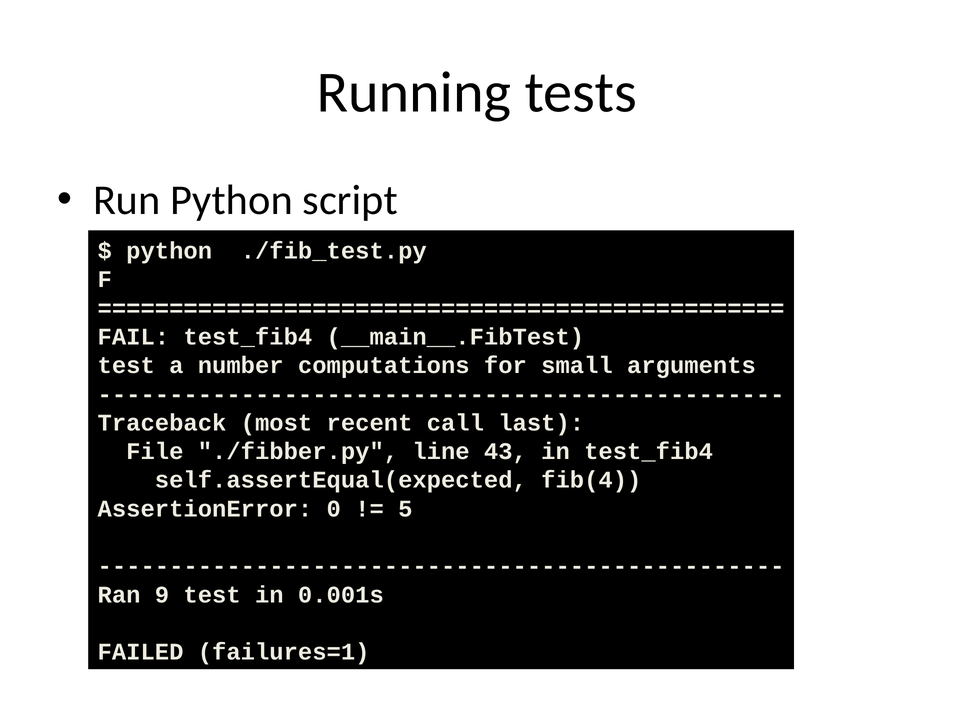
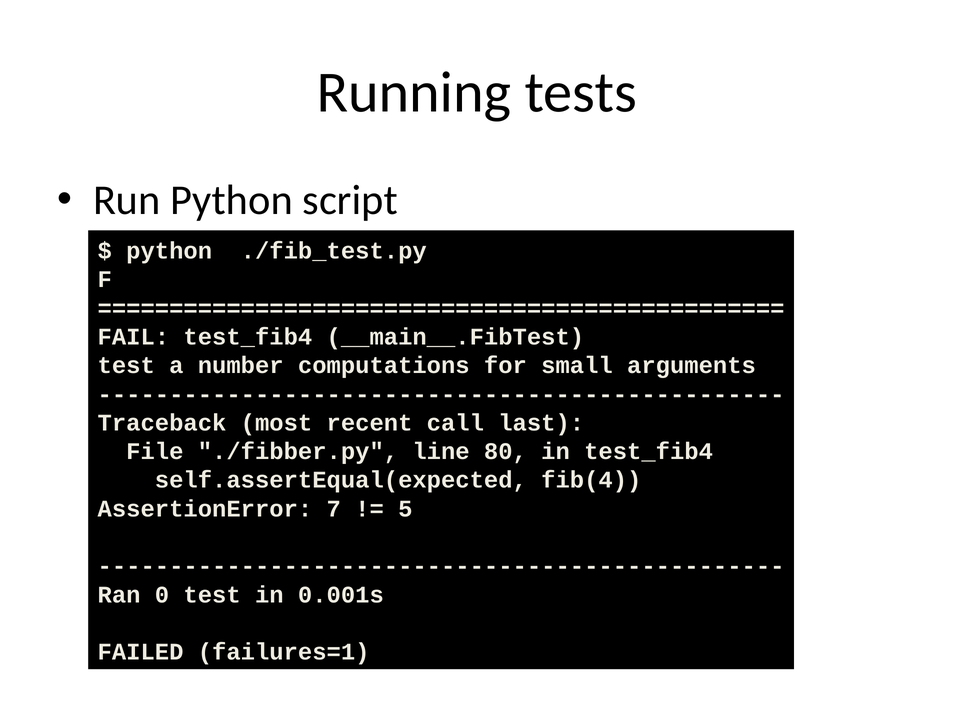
43: 43 -> 80 (505, 451)
0: 0 -> 7 (334, 508)
9: 9 -> 0 (162, 594)
